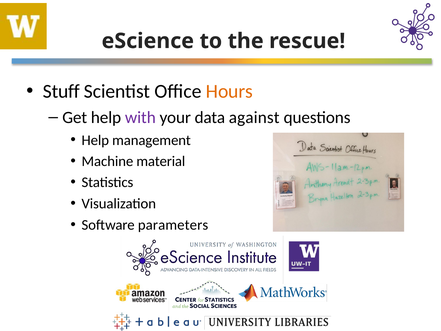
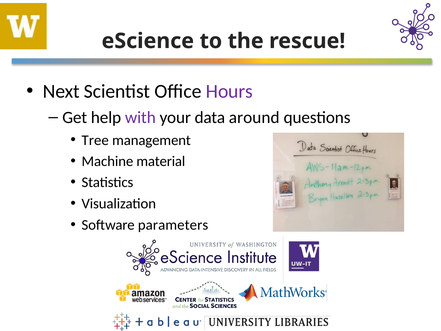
Stuff: Stuff -> Next (61, 91)
Hours colour: orange -> purple (229, 91)
against: against -> around (254, 117)
Help: Help -> Tree (95, 140)
